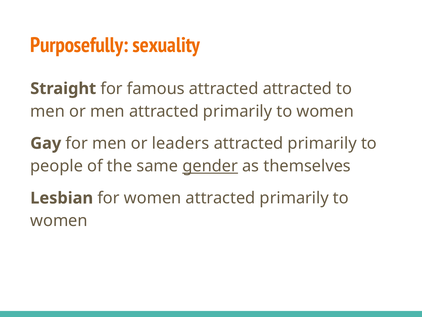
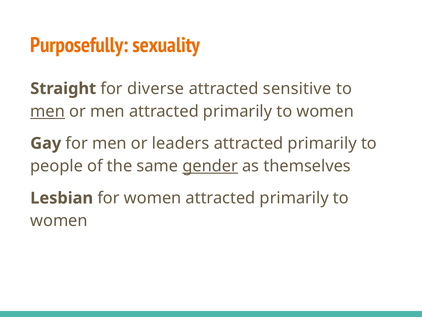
famous: famous -> diverse (156, 88)
attracted attracted: attracted -> sensitive (297, 88)
men underline: none -> present (48, 111)
